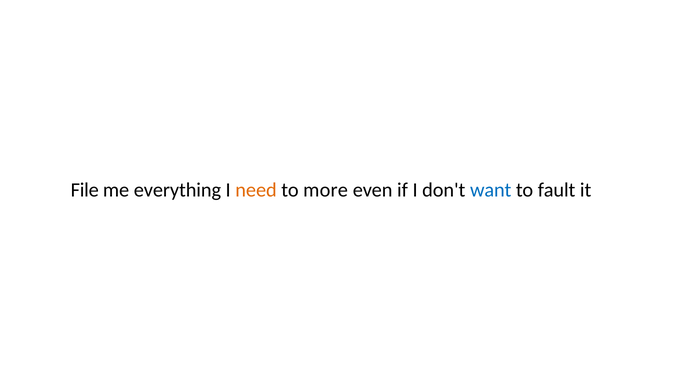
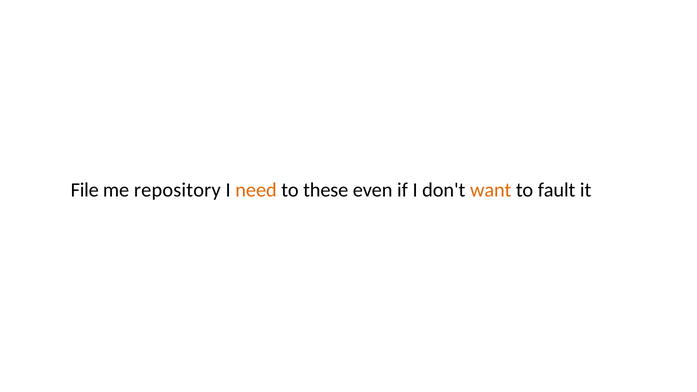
everything: everything -> repository (177, 190)
more: more -> these (326, 190)
want colour: blue -> orange (491, 190)
